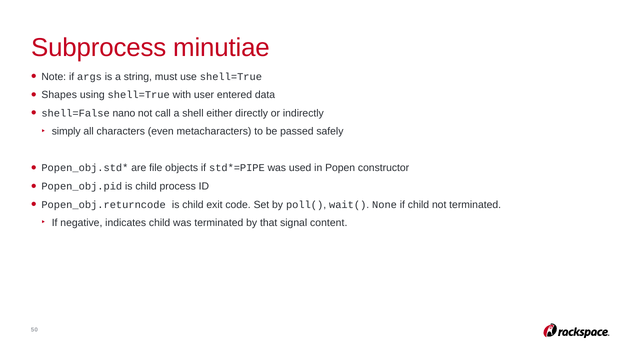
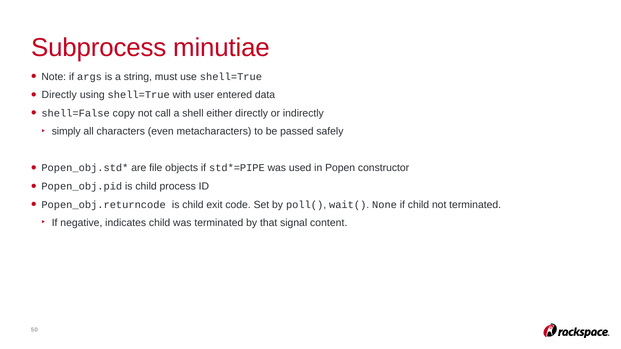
Shapes: Shapes -> Directly (59, 95)
nano: nano -> copy (124, 113)
